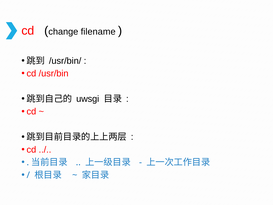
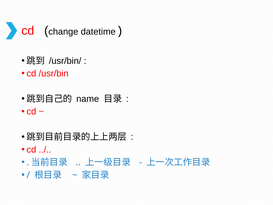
filename: filename -> datetime (98, 32)
uwsgi: uwsgi -> name (88, 99)
